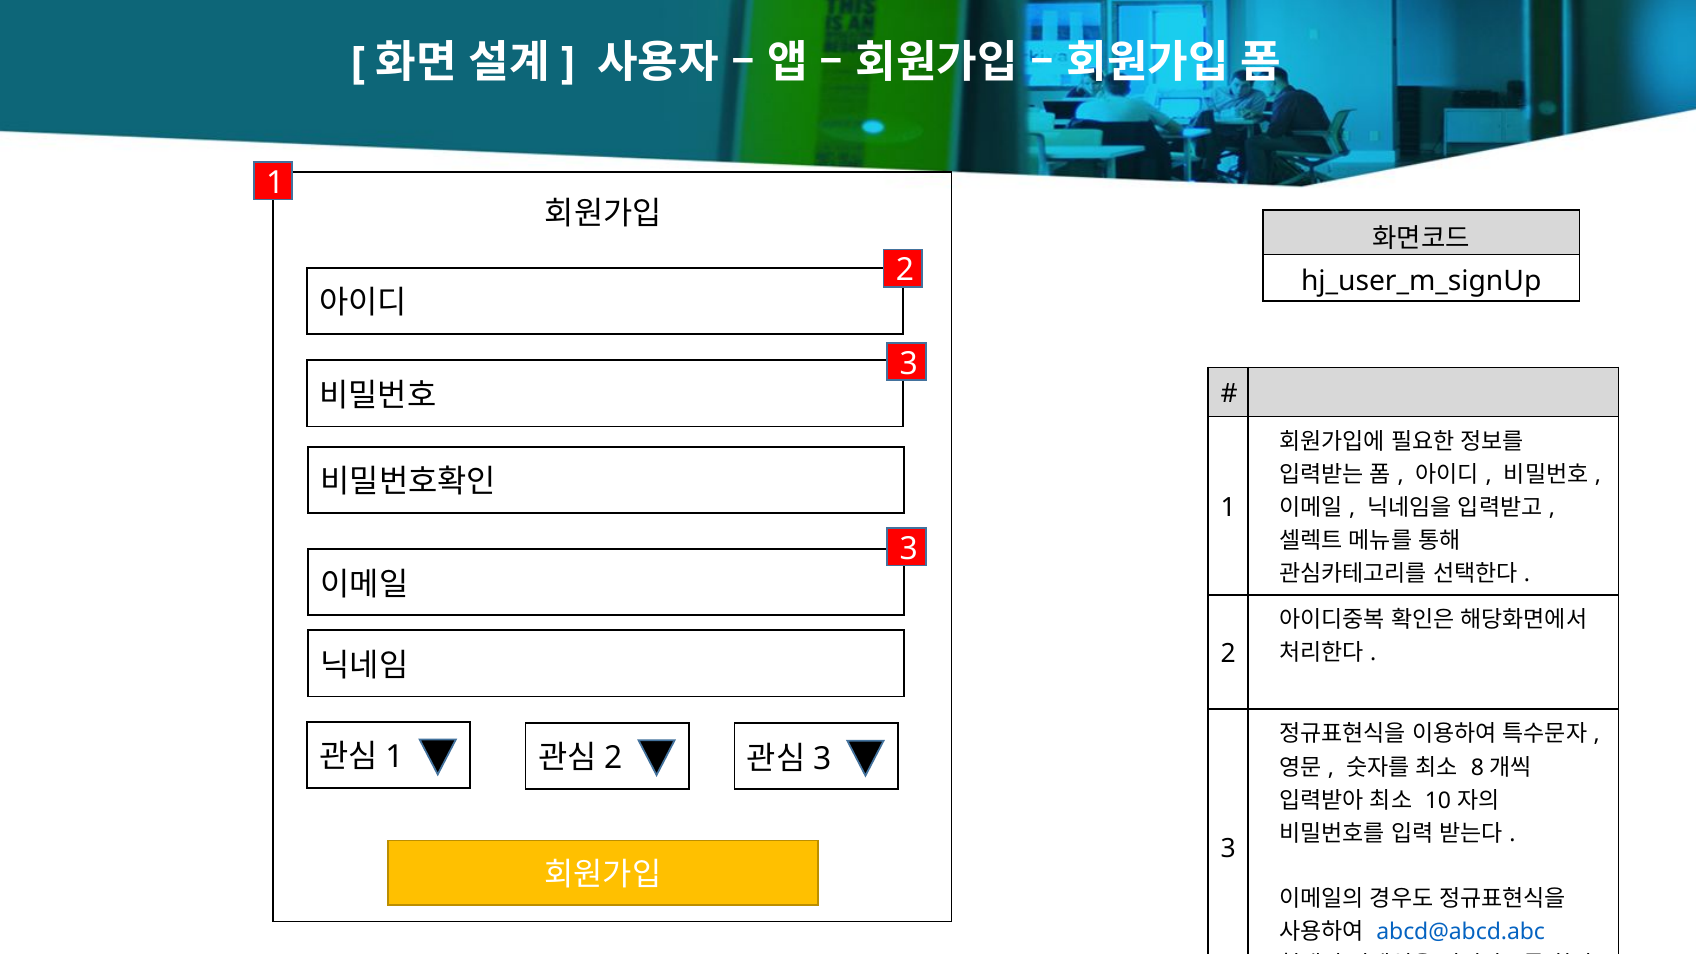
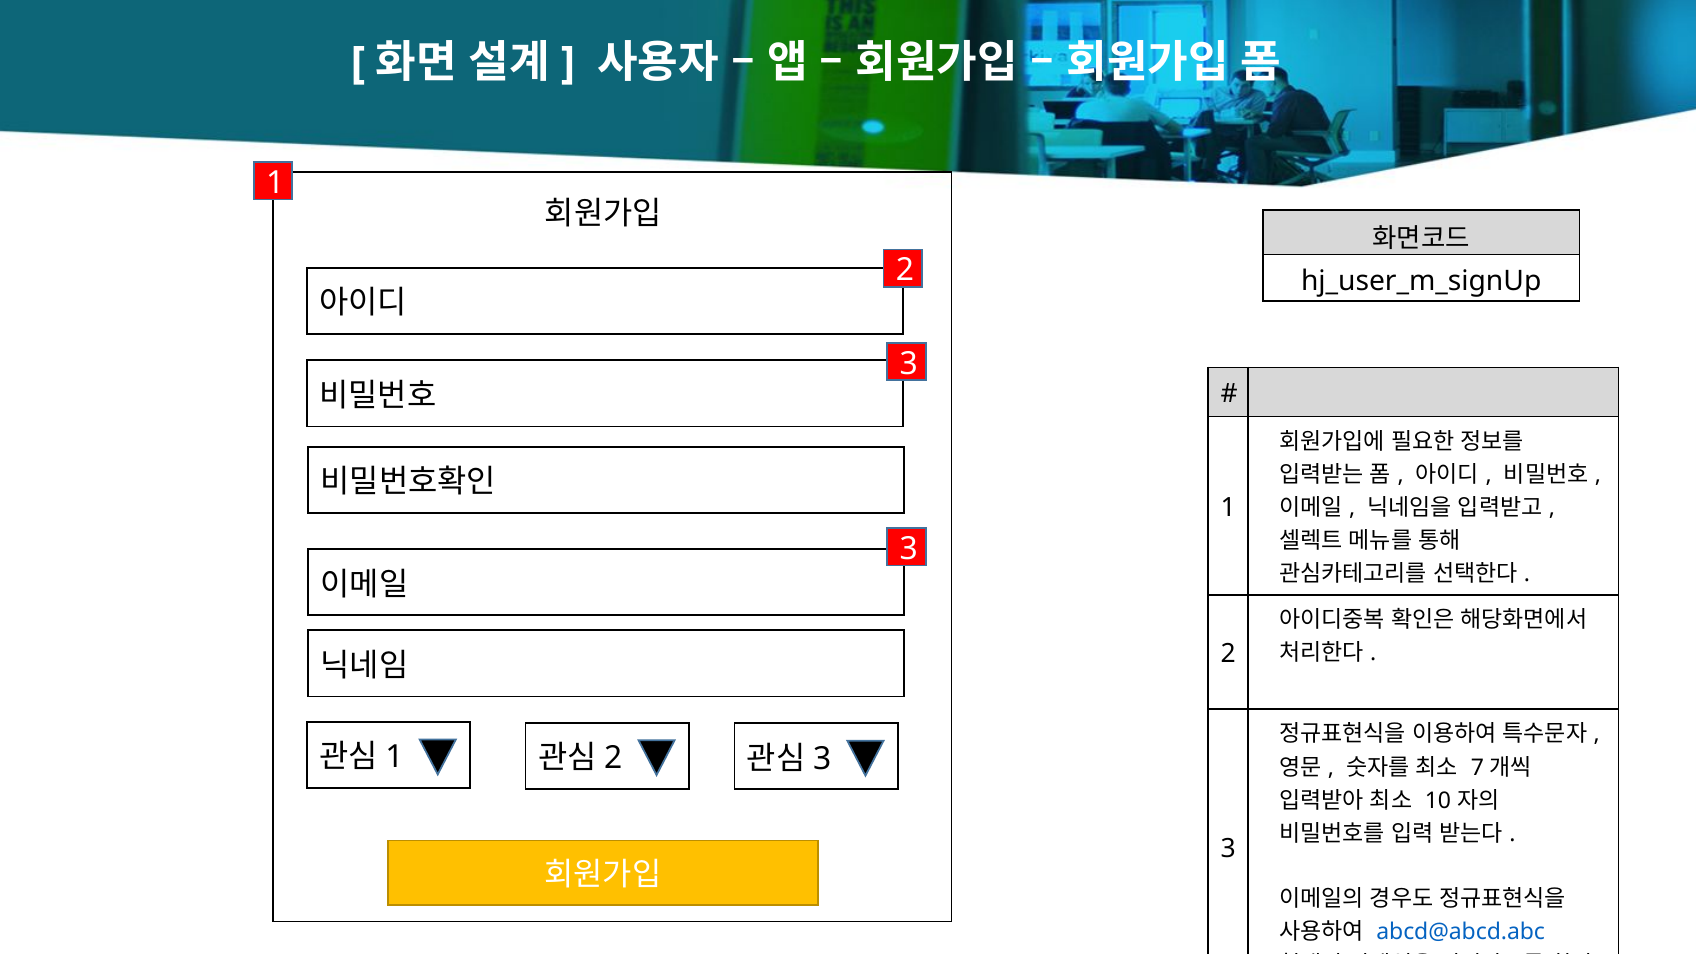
8: 8 -> 7 (1477, 768)
